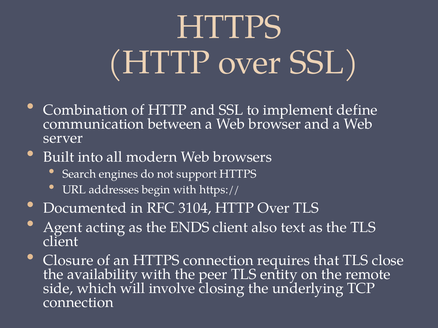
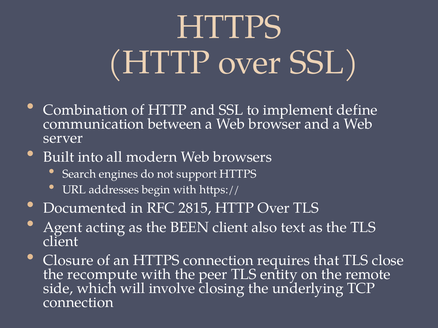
3104: 3104 -> 2815 (195, 208)
ENDS: ENDS -> BEEN (190, 228)
availability: availability -> recompute (102, 275)
